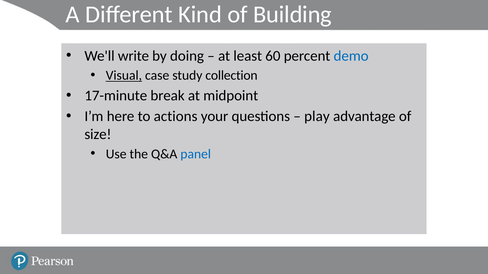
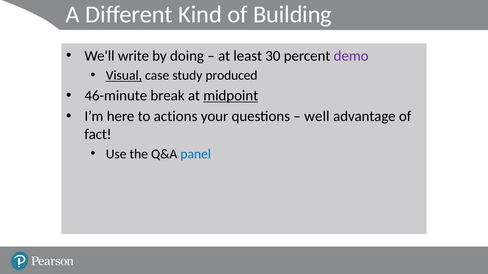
60: 60 -> 30 (273, 56)
demo colour: blue -> purple (351, 56)
collection: collection -> produced (231, 76)
17-minute: 17-minute -> 46-minute (116, 96)
midpoint underline: none -> present (231, 96)
play: play -> well (317, 117)
size: size -> fact (98, 135)
